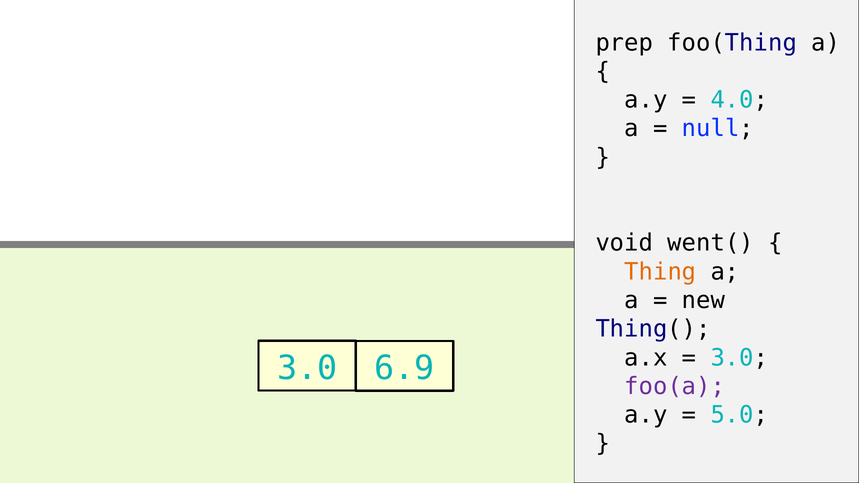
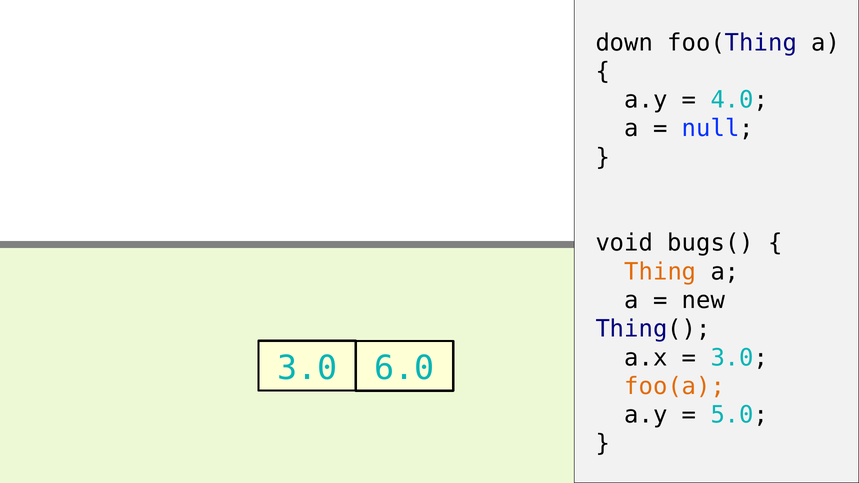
prep: prep -> down (624, 43)
went(: went( -> bugs( (711, 243)
6.9: 6.9 -> 6.0 (404, 368)
foo(a colour: purple -> orange (675, 386)
